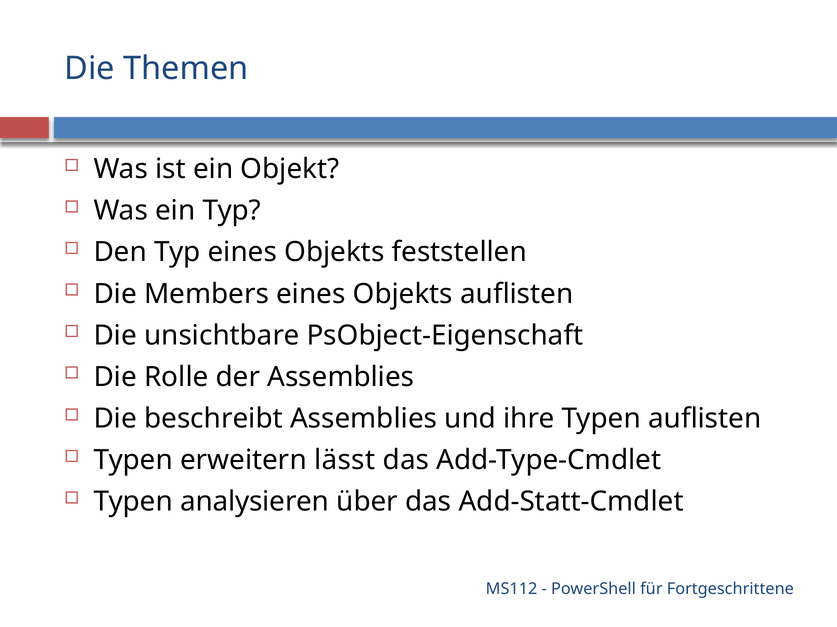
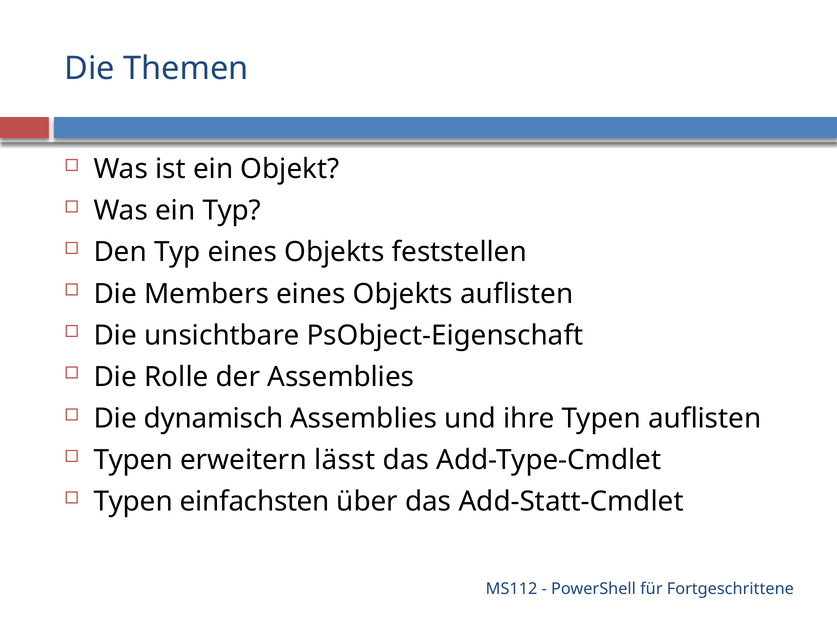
beschreibt: beschreibt -> dynamisch (214, 419)
analysieren: analysieren -> einfachsten (255, 502)
